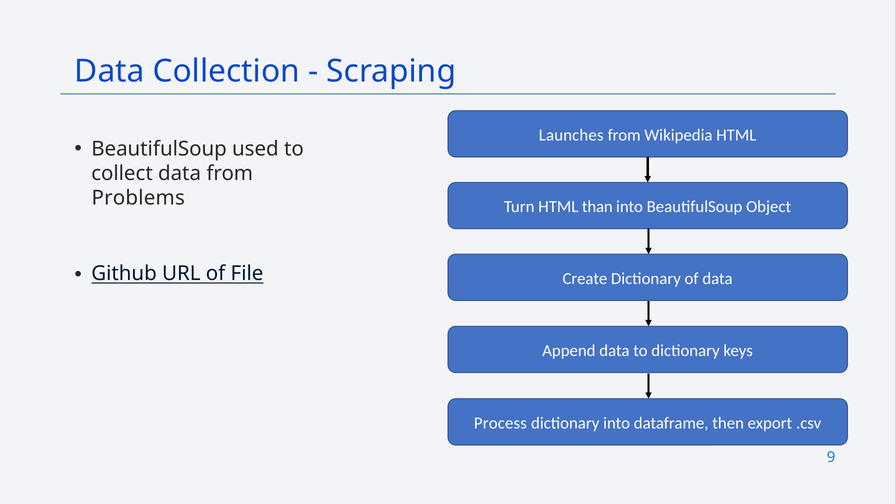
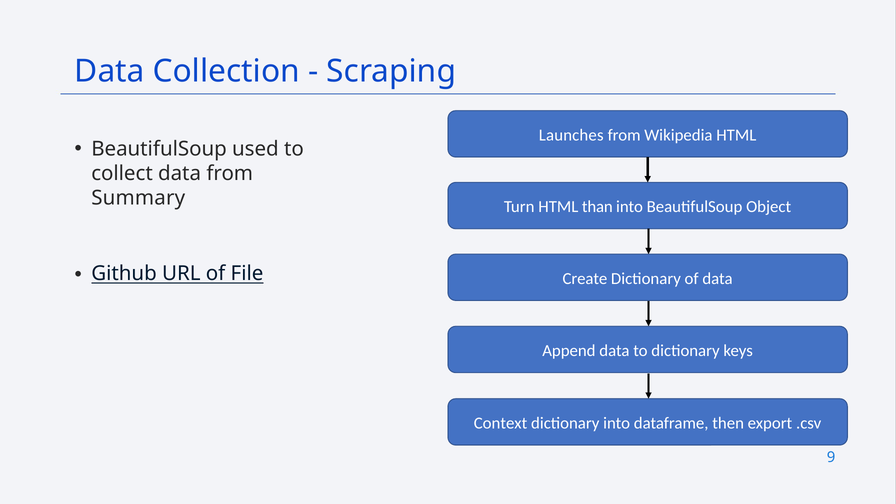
Problems: Problems -> Summary (138, 198)
Process: Process -> Context (501, 423)
